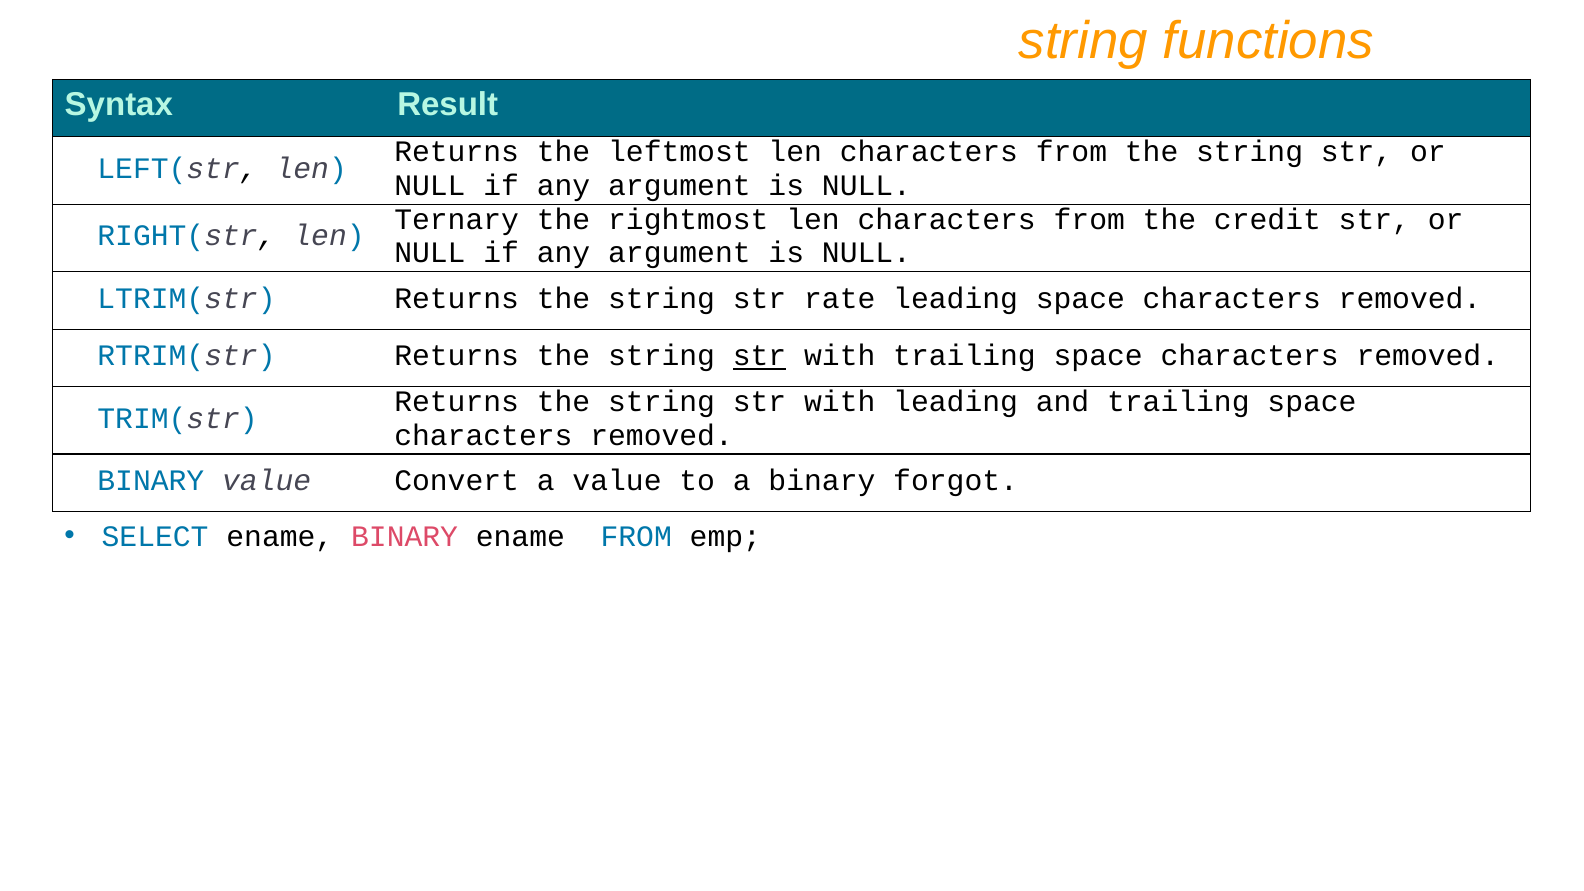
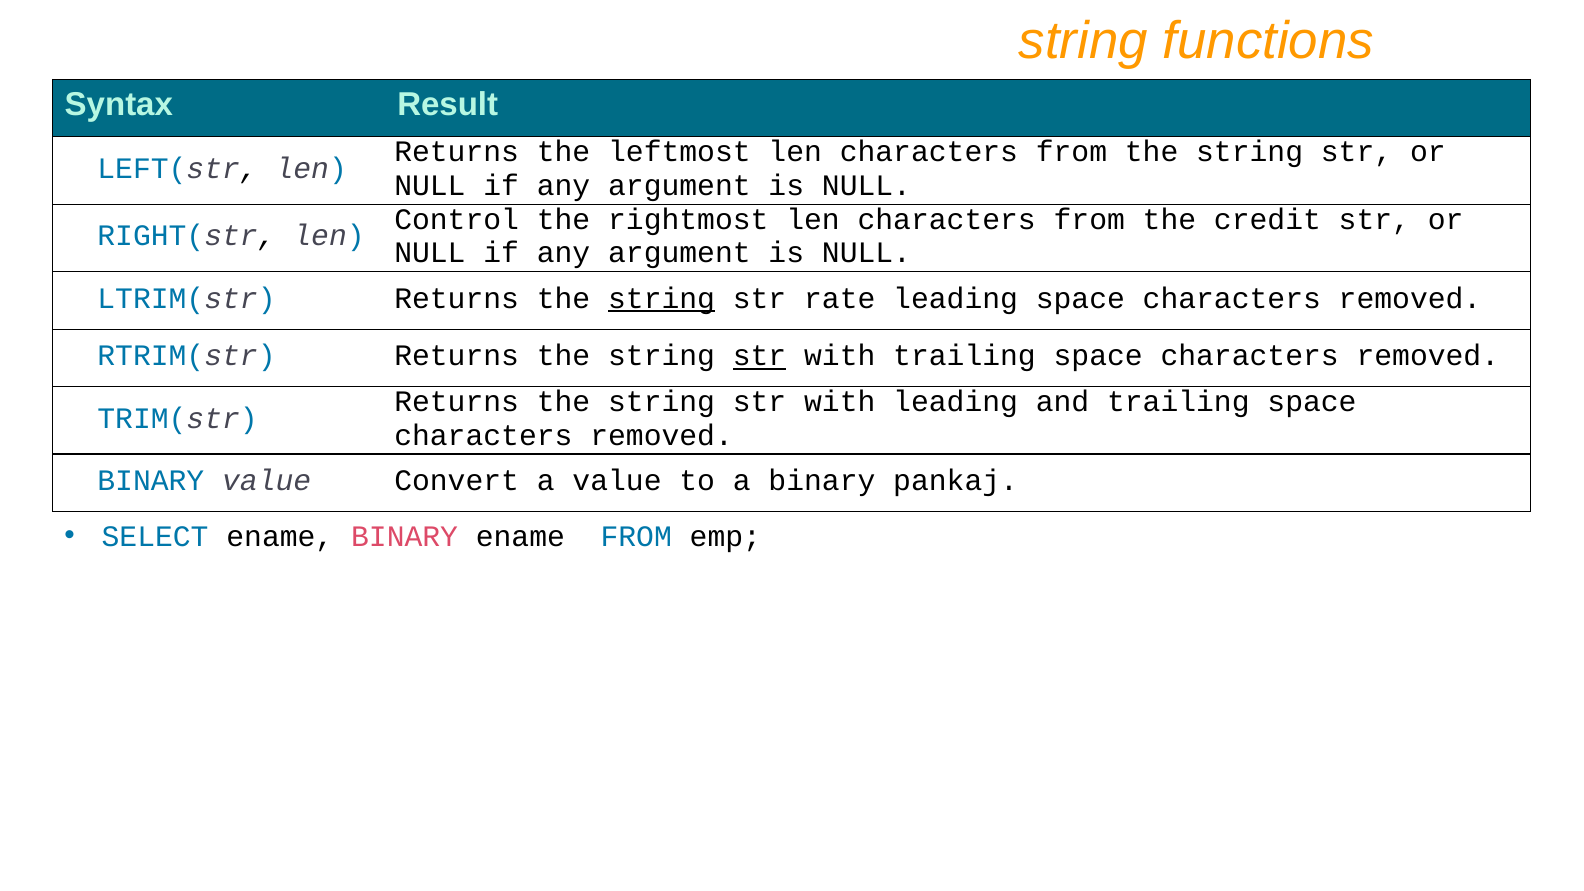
Ternary: Ternary -> Control (457, 219)
string underline: none -> present (662, 299)
forgot: forgot -> pankaj (956, 481)
